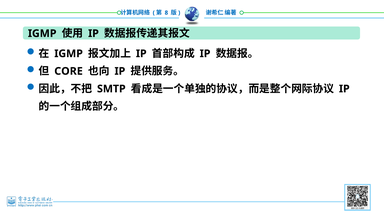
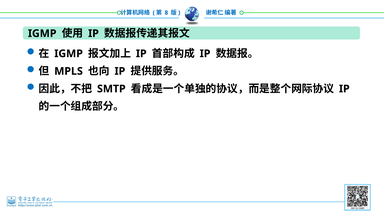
CORE: CORE -> MPLS (69, 71)
